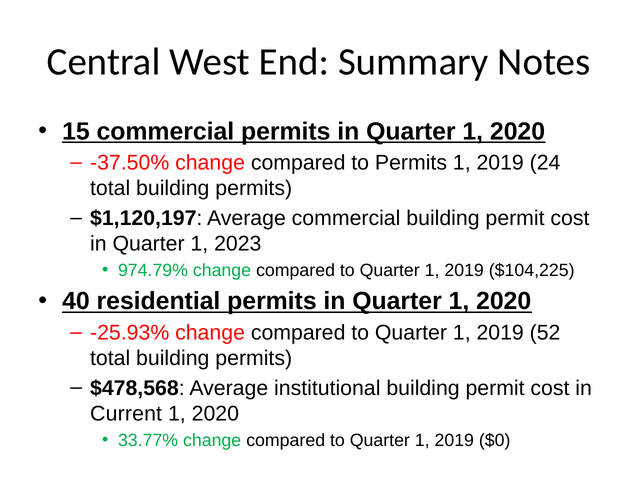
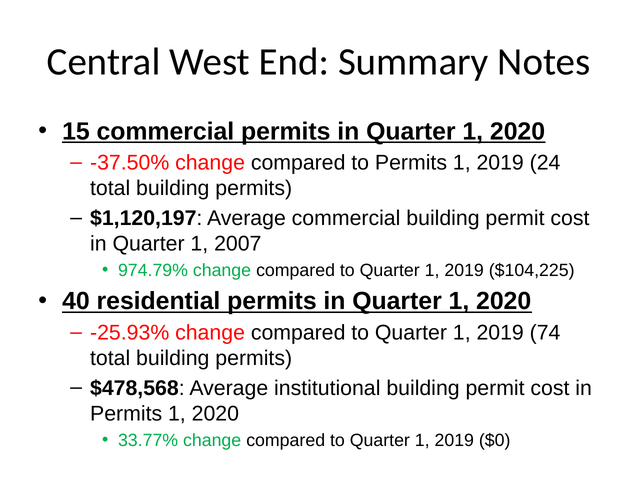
2023: 2023 -> 2007 (238, 244)
52: 52 -> 74 (545, 333)
Current: Current -> Permits (126, 414)
